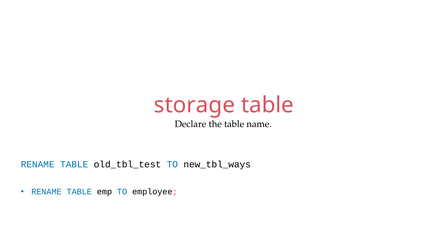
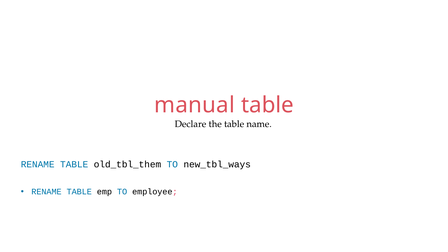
storage: storage -> manual (194, 105)
old_tbl_test: old_tbl_test -> old_tbl_them (127, 164)
